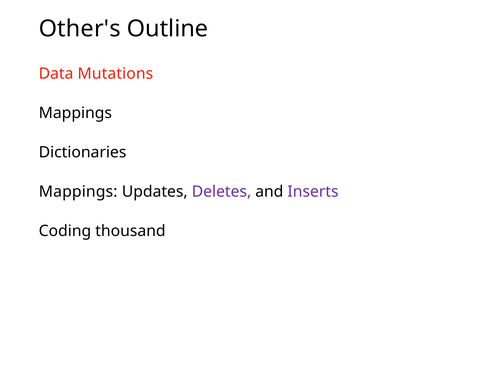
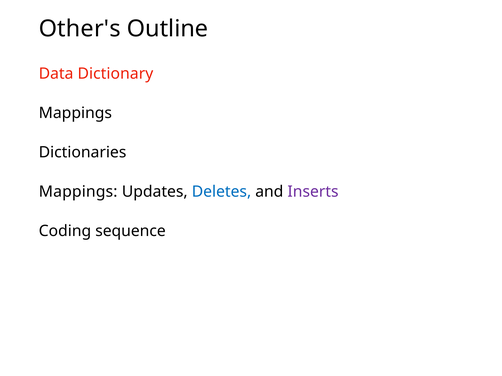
Mutations: Mutations -> Dictionary (115, 74)
Deletes colour: purple -> blue (221, 192)
thousand: thousand -> sequence (130, 231)
